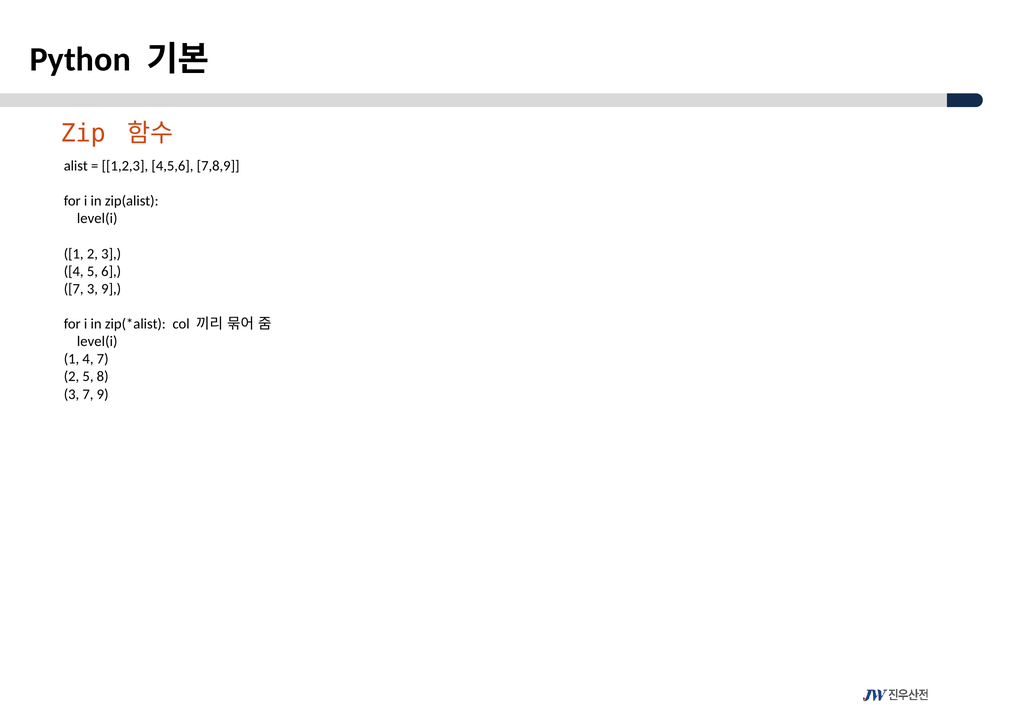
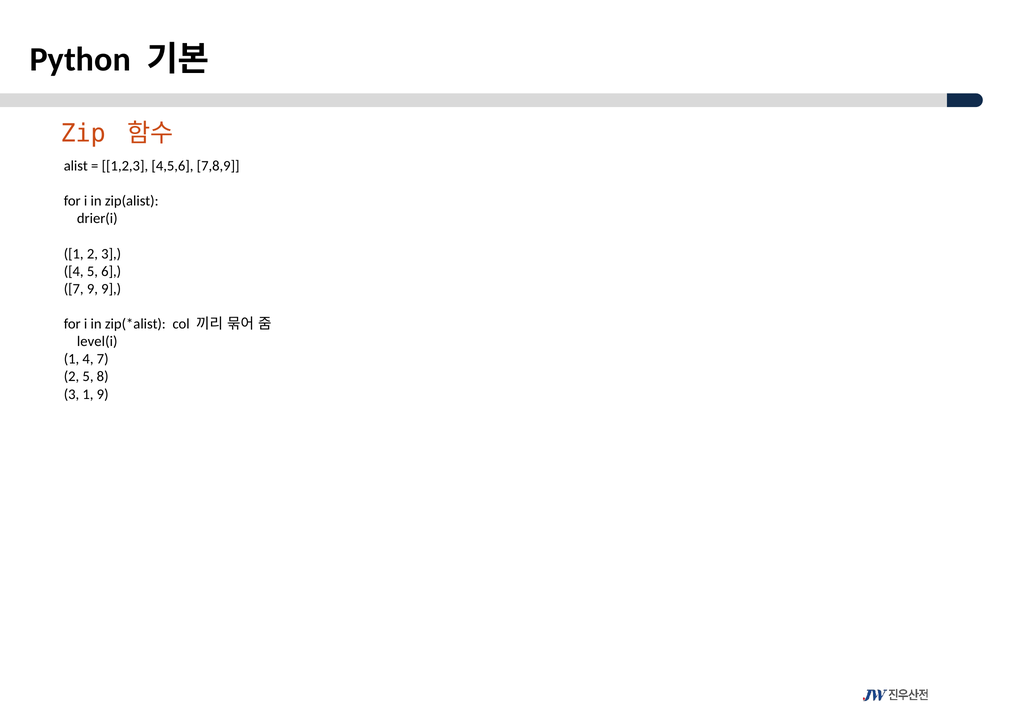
level(i: level(i -> drier(i (97, 218)
7 3: 3 -> 9 (92, 289)
3 7: 7 -> 1 (88, 394)
